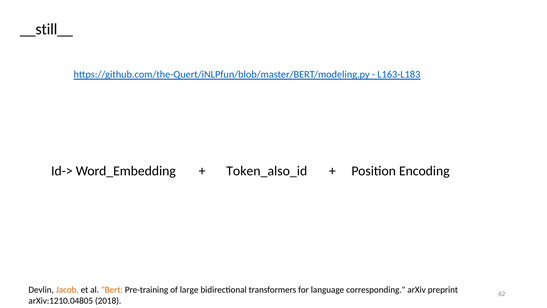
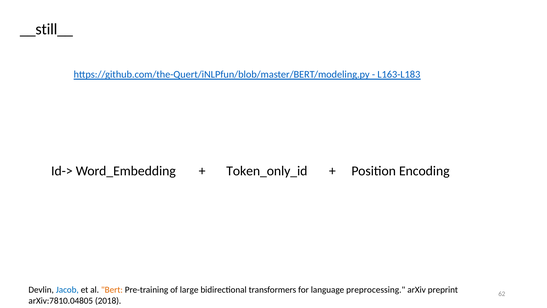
Token_also_id: Token_also_id -> Token_only_id (267, 171)
Jacob colour: orange -> blue (67, 290)
corresponding: corresponding -> preprocessing (376, 290)
arXiv:1210.04805: arXiv:1210.04805 -> arXiv:7810.04805 (61, 300)
